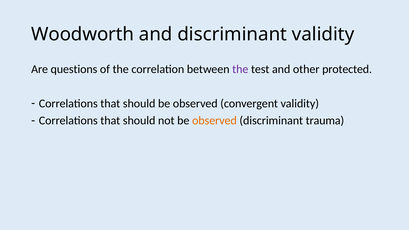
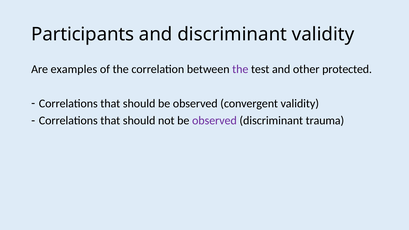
Woodworth: Woodworth -> Participants (83, 34)
questions: questions -> examples (74, 69)
observed colour: orange -> purple (214, 121)
